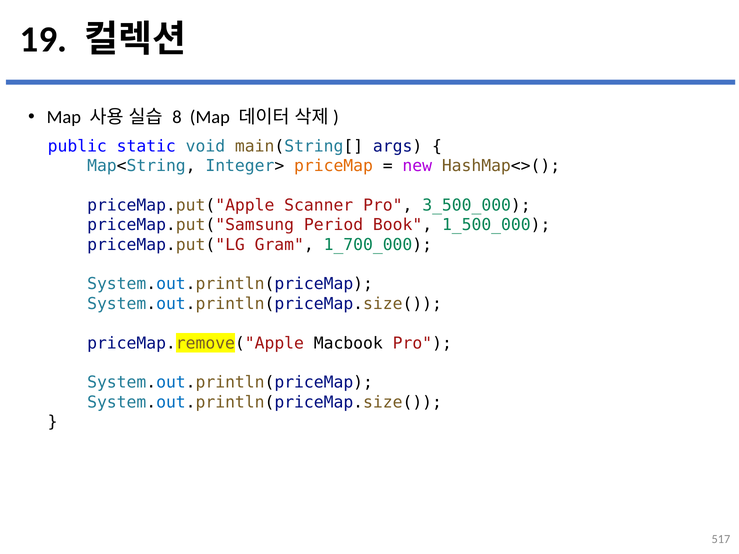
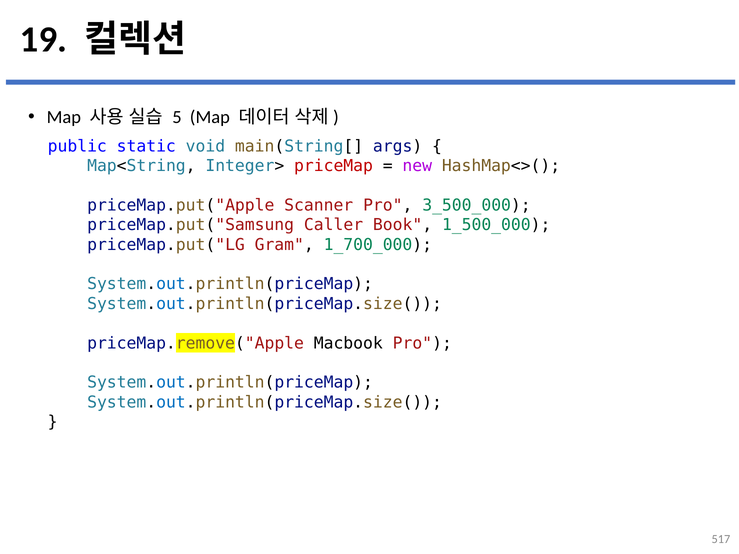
8: 8 -> 5 (177, 117)
priceMap colour: orange -> red (334, 166)
Period: Period -> Caller (334, 225)
